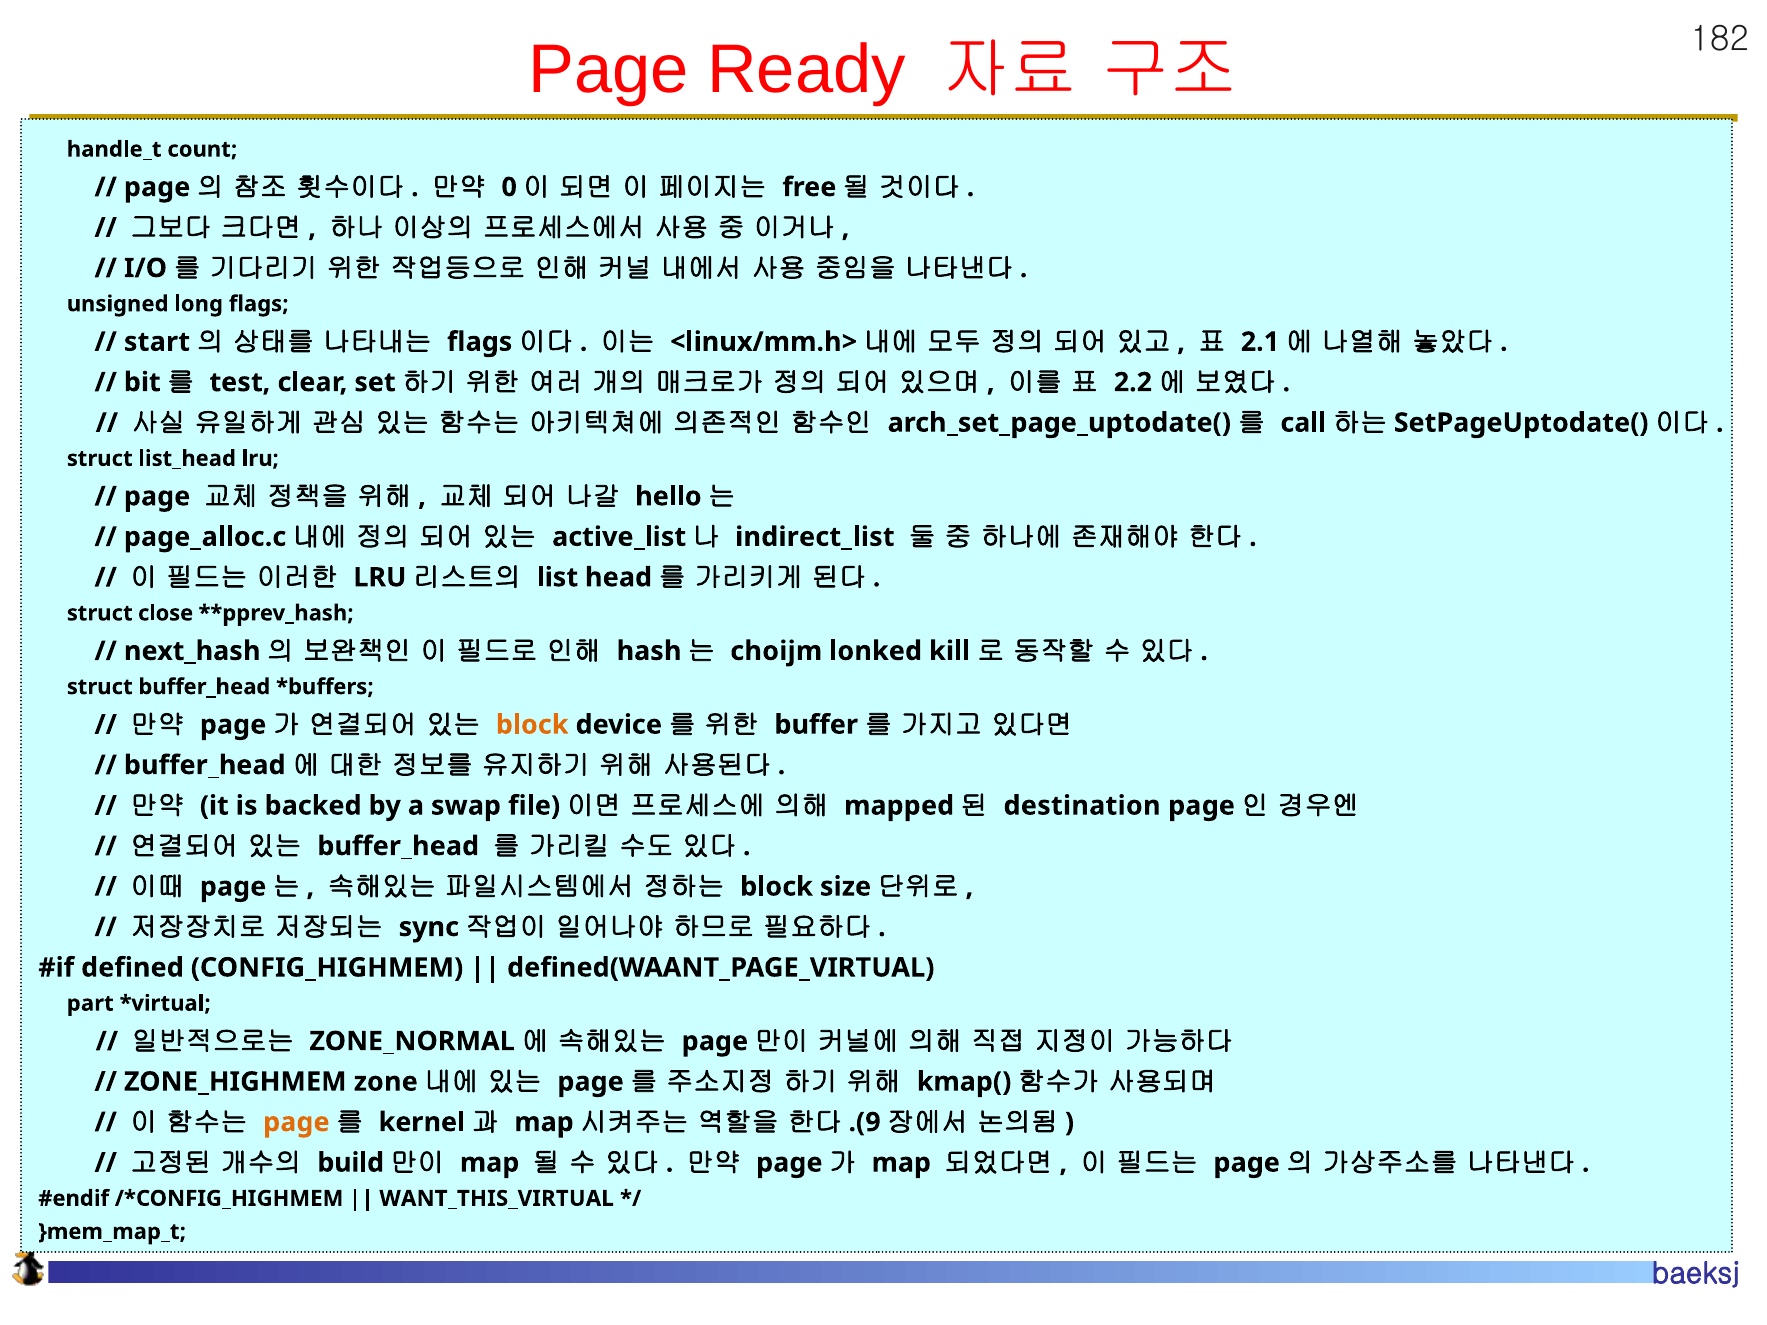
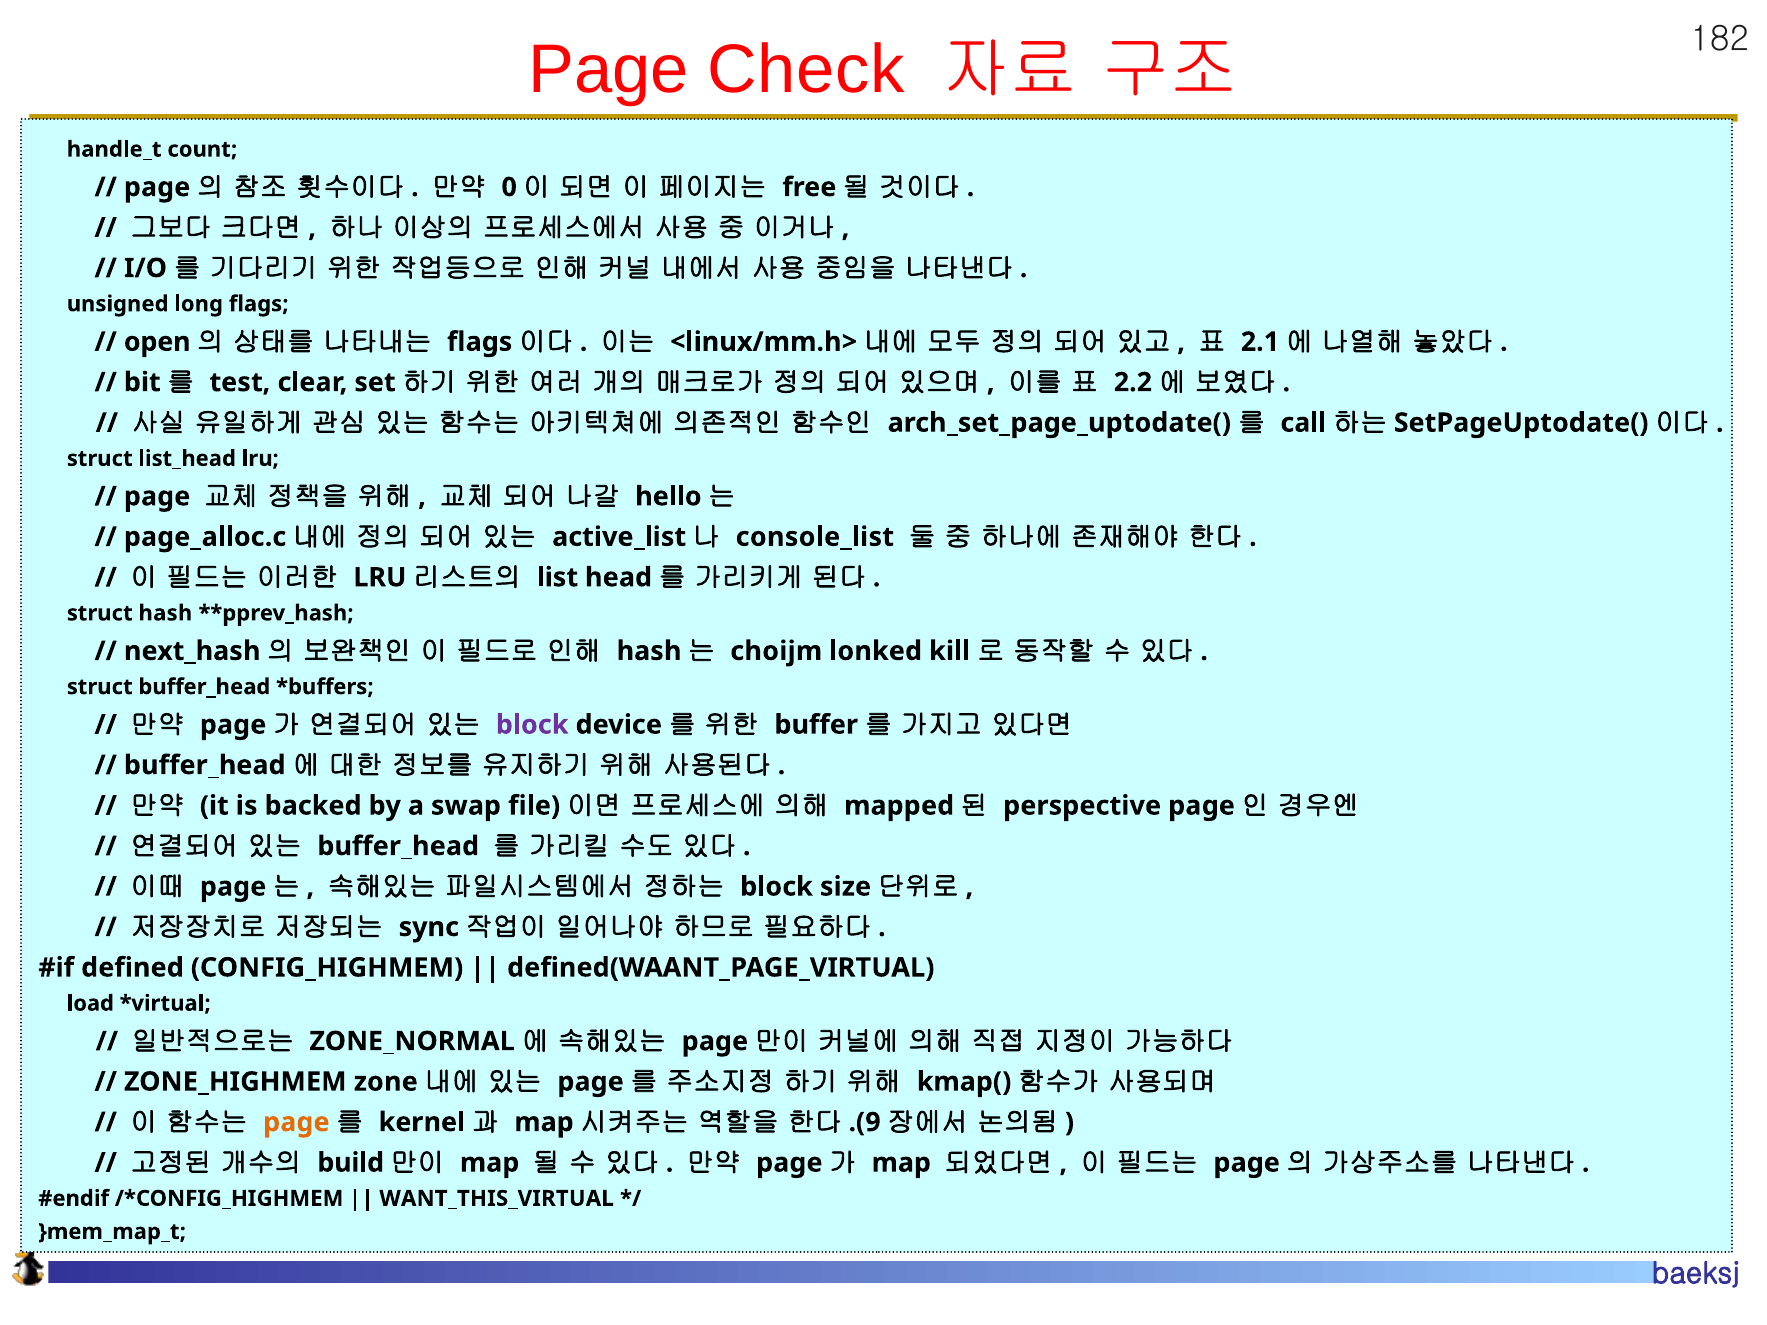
Ready: Ready -> Check (806, 70)
start: start -> open (157, 342)
indirect_list: indirect_list -> console_list (815, 537)
struct close: close -> hash (165, 613)
block colour: orange -> purple (532, 725)
destination: destination -> perspective (1082, 806)
part: part -> load (90, 1004)
